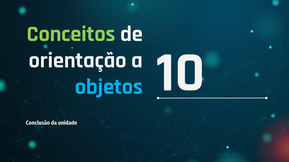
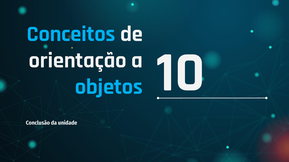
Conceitos colour: light green -> light blue (71, 34)
